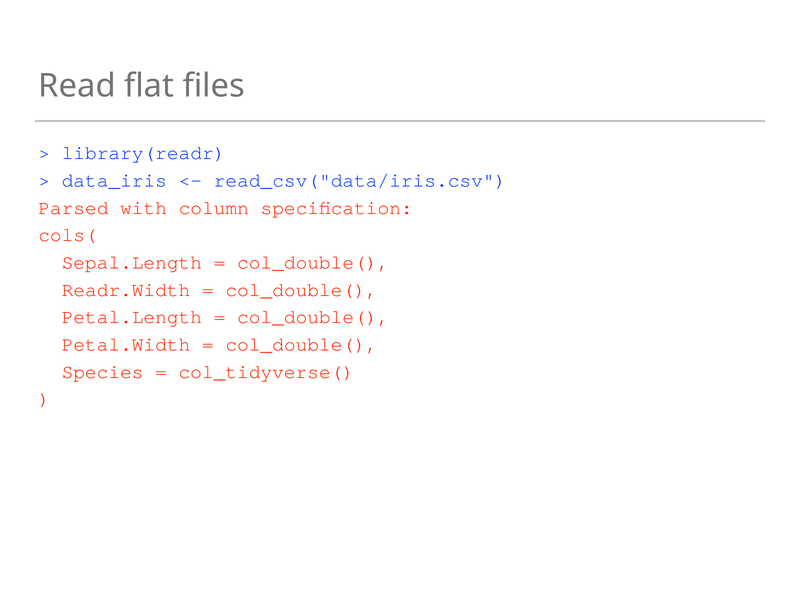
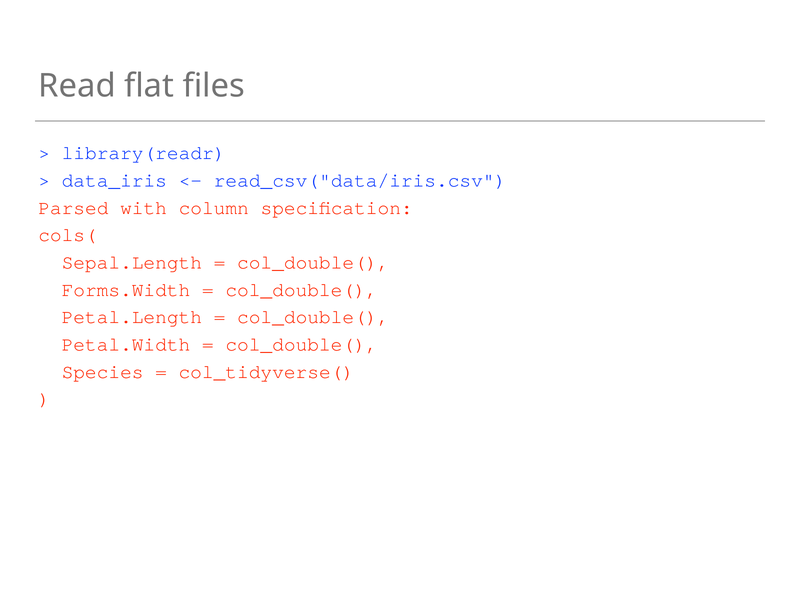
Readr.Width: Readr.Width -> Forms.Width (126, 290)
